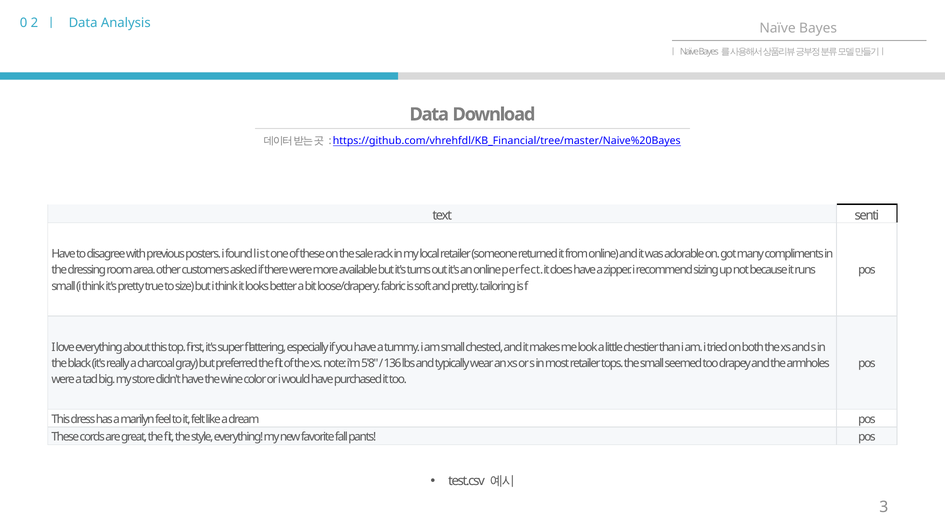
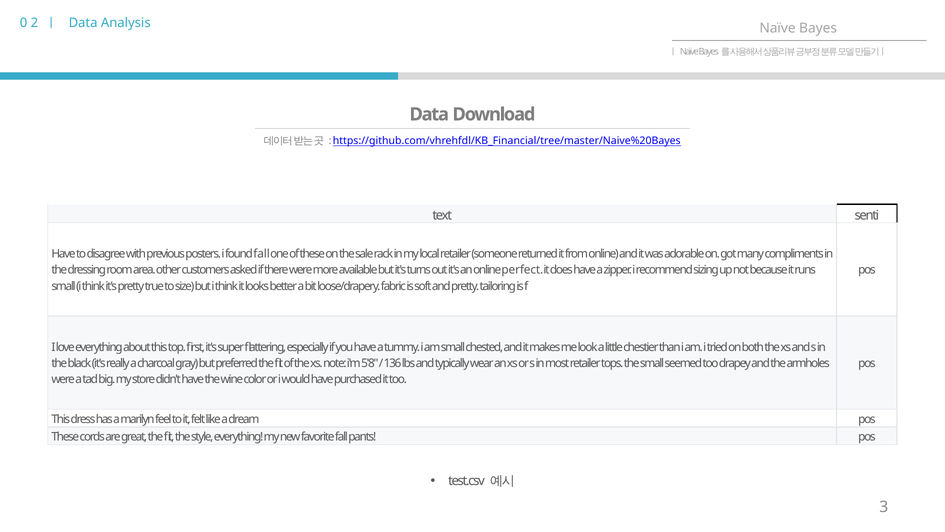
found list: list -> fall (262, 254)
